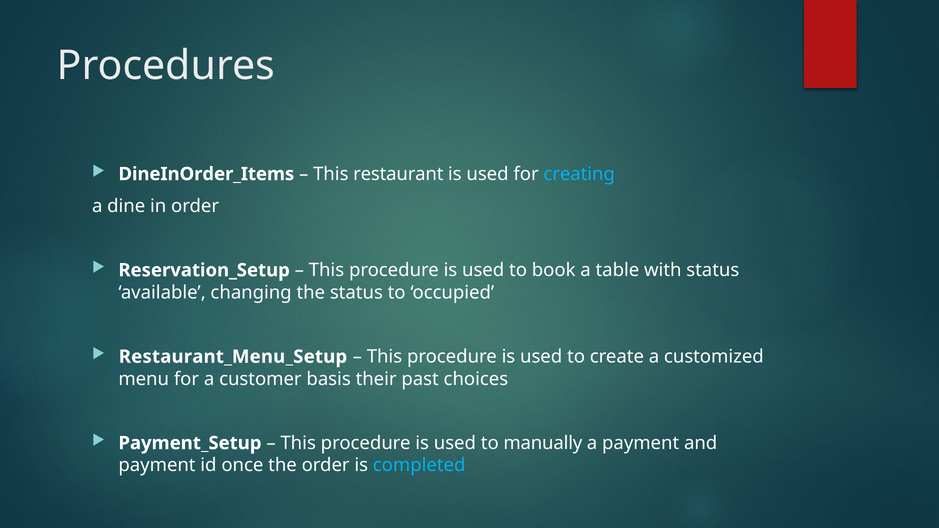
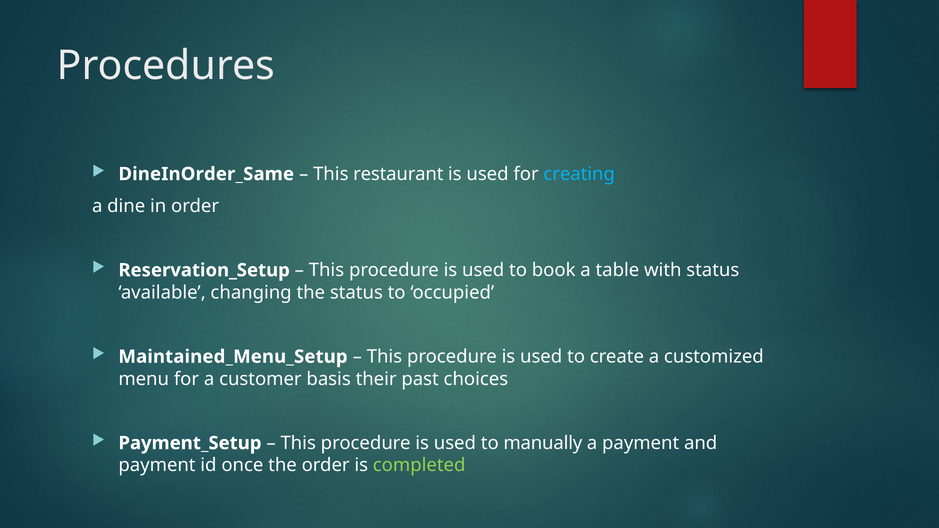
DineInOrder_Items: DineInOrder_Items -> DineInOrder_Same (206, 174)
Restaurant_Menu_Setup: Restaurant_Menu_Setup -> Maintained_Menu_Setup (233, 357)
completed colour: light blue -> light green (419, 466)
